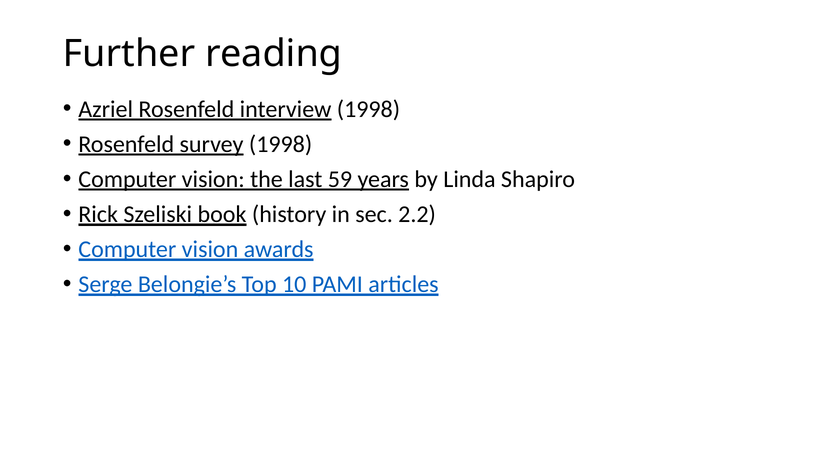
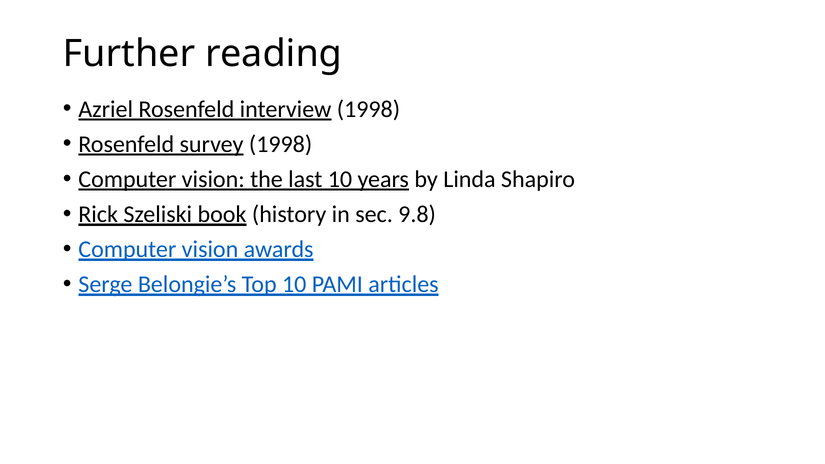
last 59: 59 -> 10 (340, 179)
2.2: 2.2 -> 9.8 (417, 214)
